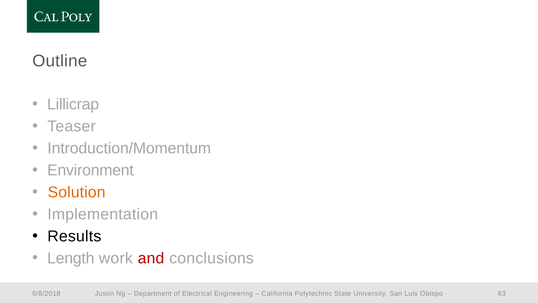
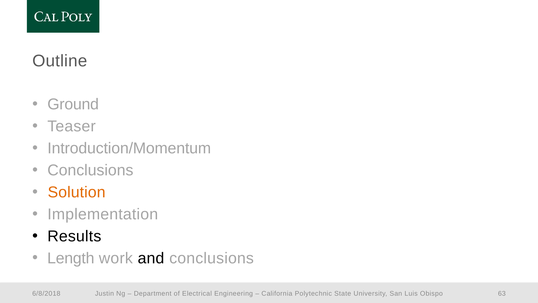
Lillicrap: Lillicrap -> Ground (73, 104)
Environment: Environment -> Conclusions (90, 170)
and colour: red -> black (151, 258)
